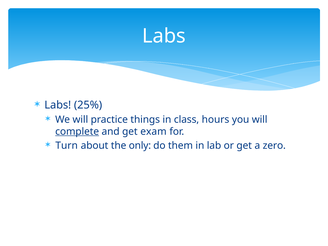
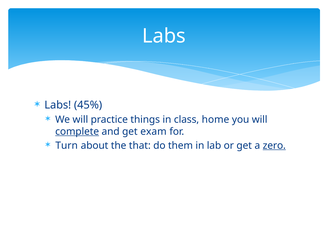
25%: 25% -> 45% (88, 105)
hours: hours -> home (215, 119)
only: only -> that (140, 145)
zero underline: none -> present (274, 145)
